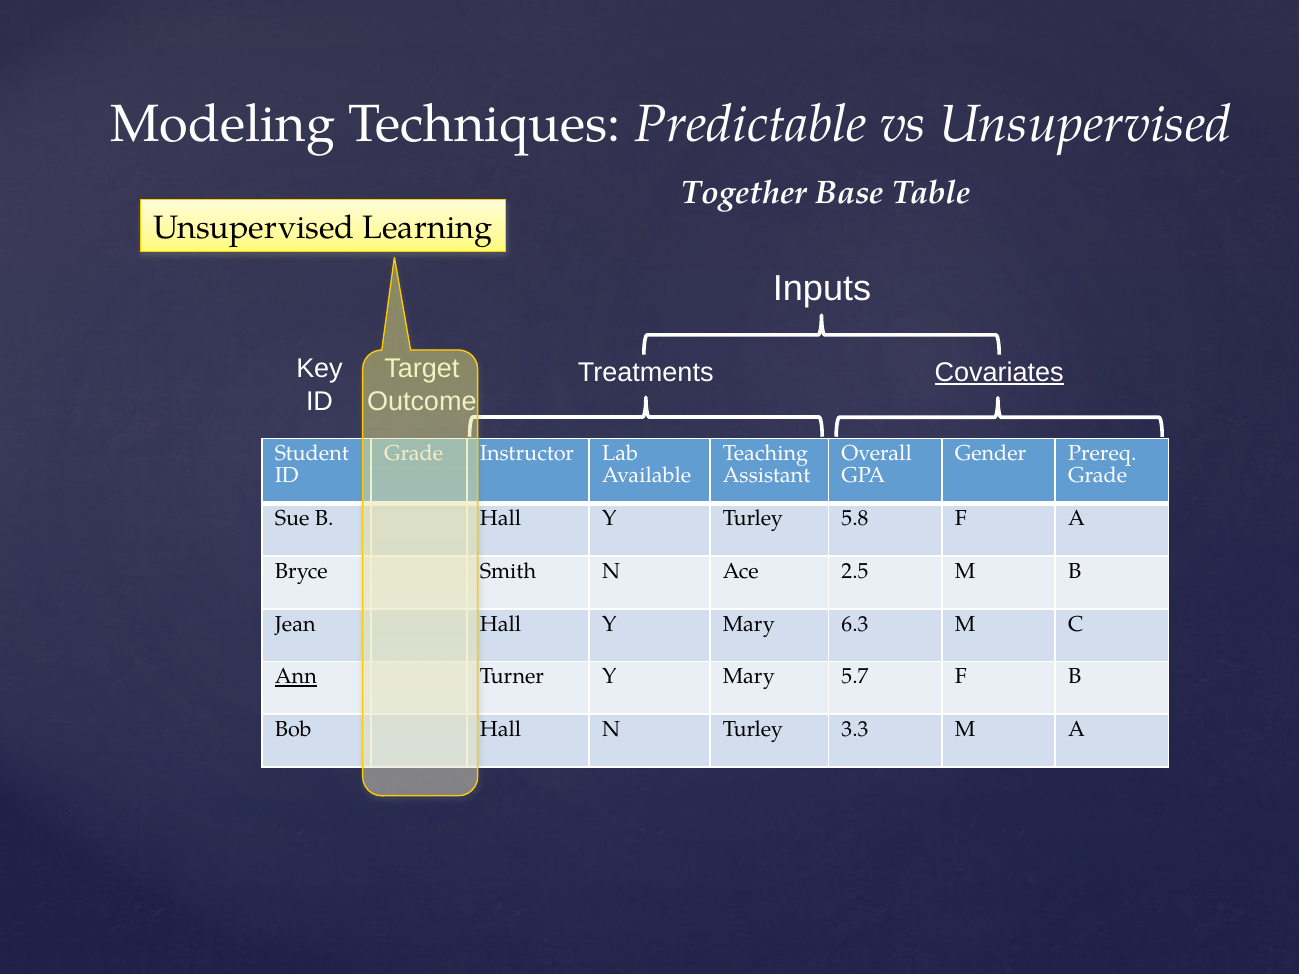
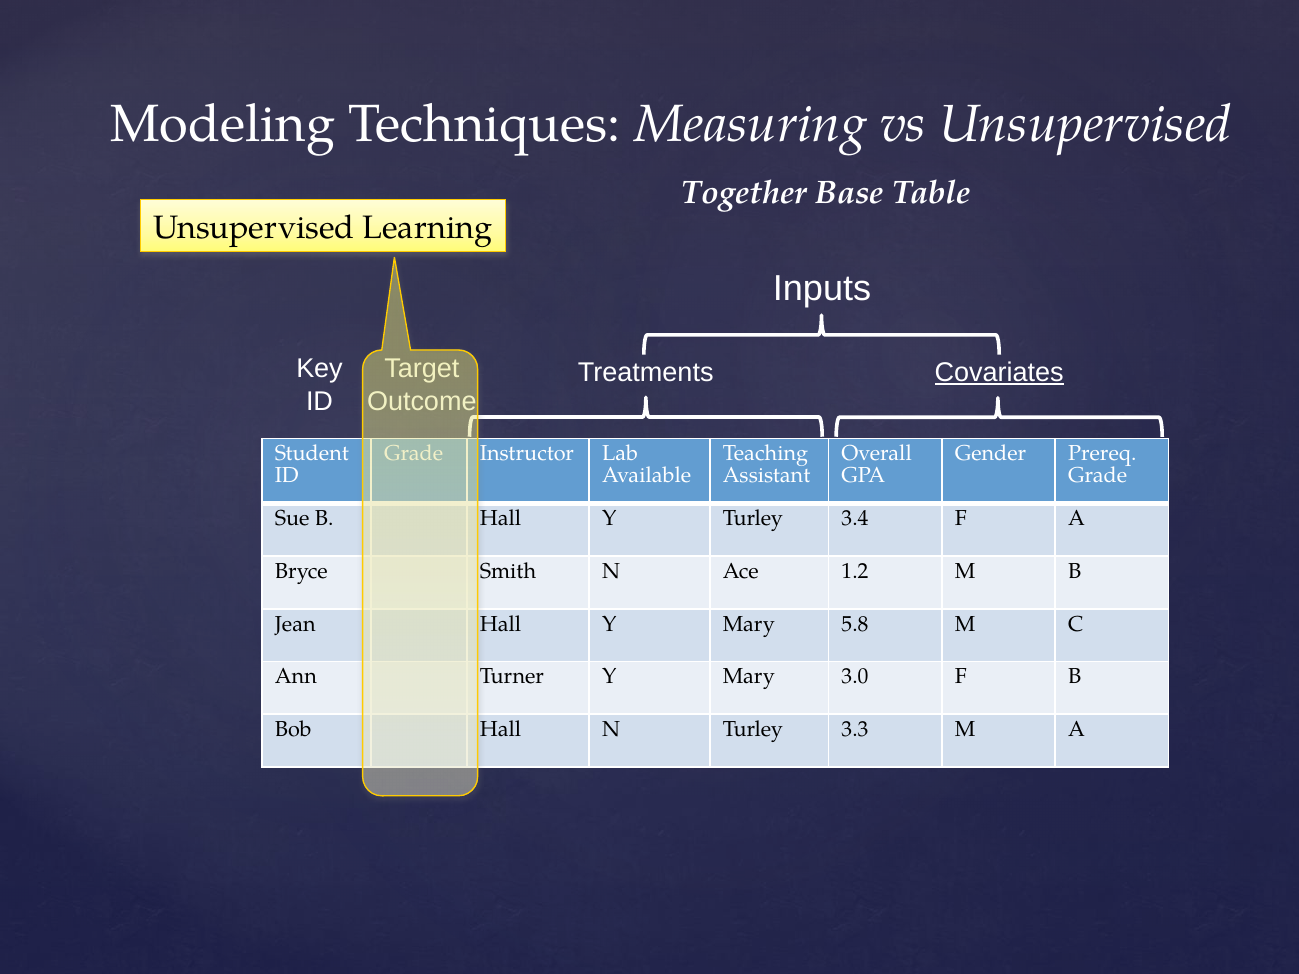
Predictable: Predictable -> Measuring (751, 124)
5.8: 5.8 -> 3.4 (855, 519)
2.5: 2.5 -> 1.2 (855, 571)
6.3: 6.3 -> 5.8 (855, 624)
Ann underline: present -> none (296, 677)
5.7: 5.7 -> 3.0 (855, 677)
